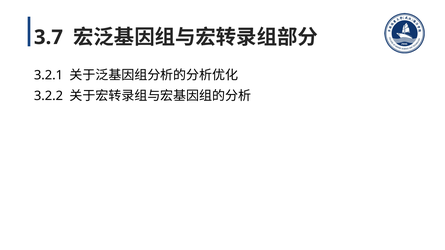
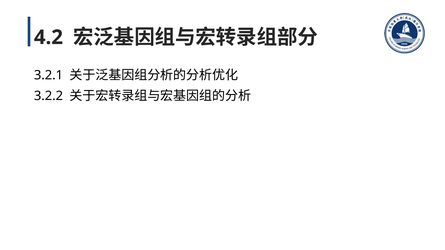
3.7: 3.7 -> 4.2 (48, 37)
